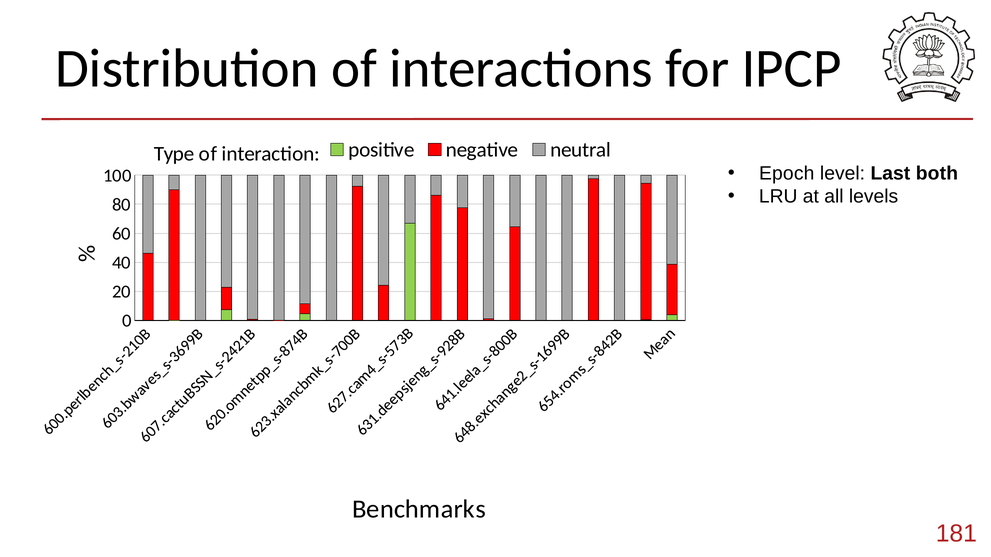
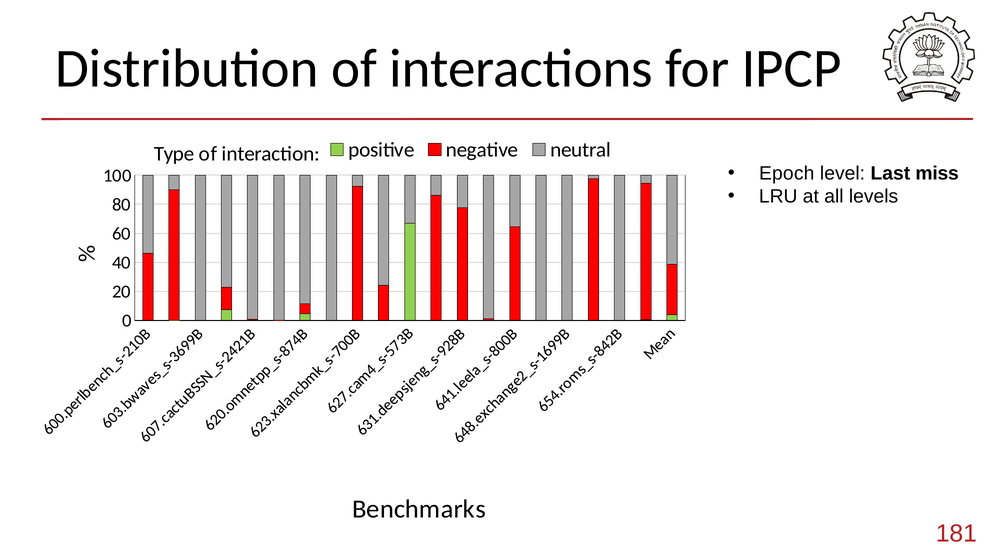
both: both -> miss (937, 173)
